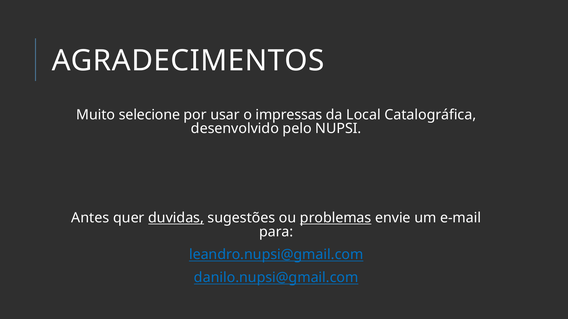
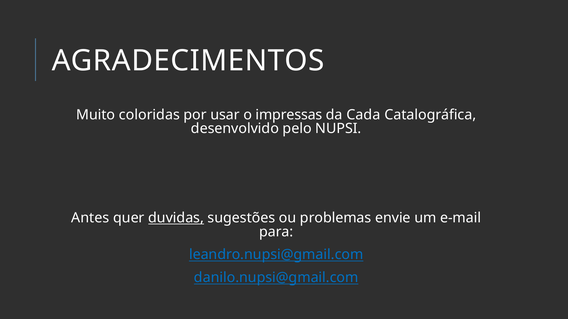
selecione: selecione -> coloridas (149, 115)
Local: Local -> Cada (363, 115)
problemas underline: present -> none (336, 218)
